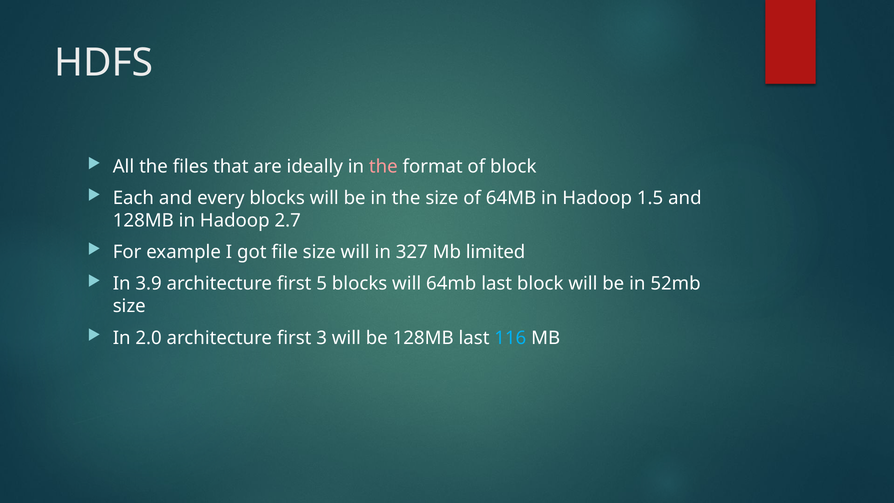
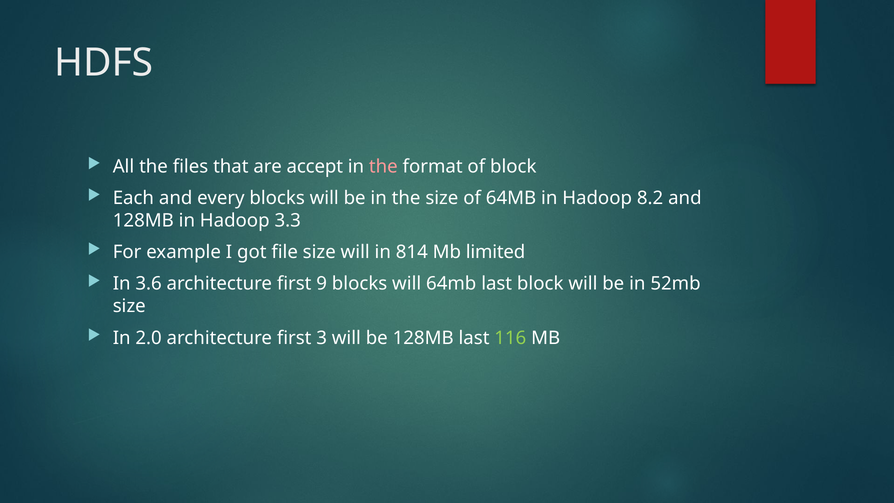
ideally: ideally -> accept (315, 166)
1.5: 1.5 -> 8.2 (650, 198)
2.7: 2.7 -> 3.3 (288, 220)
327: 327 -> 814 (412, 252)
3.9: 3.9 -> 3.6 (149, 284)
5: 5 -> 9 (322, 284)
116 colour: light blue -> light green (510, 338)
